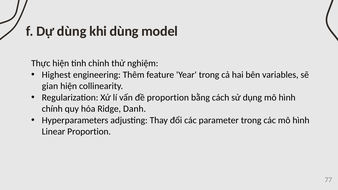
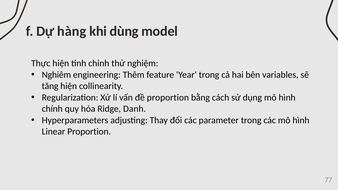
Dự dùng: dùng -> hàng (72, 31)
Highest: Highest -> Nghiêm (56, 75)
gian: gian -> tăng (50, 86)
